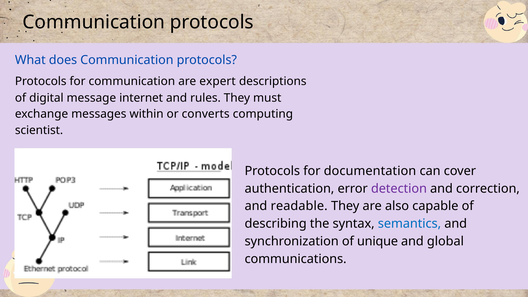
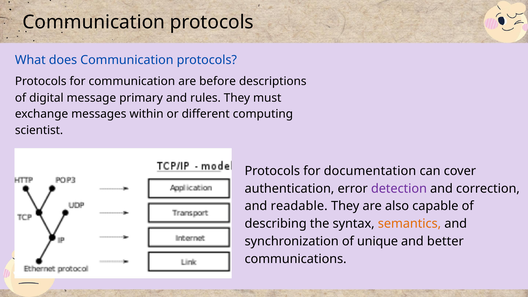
expert: expert -> before (218, 81)
internet: internet -> primary (141, 98)
converts: converts -> different (206, 114)
semantics colour: blue -> orange (409, 223)
global: global -> better (445, 241)
